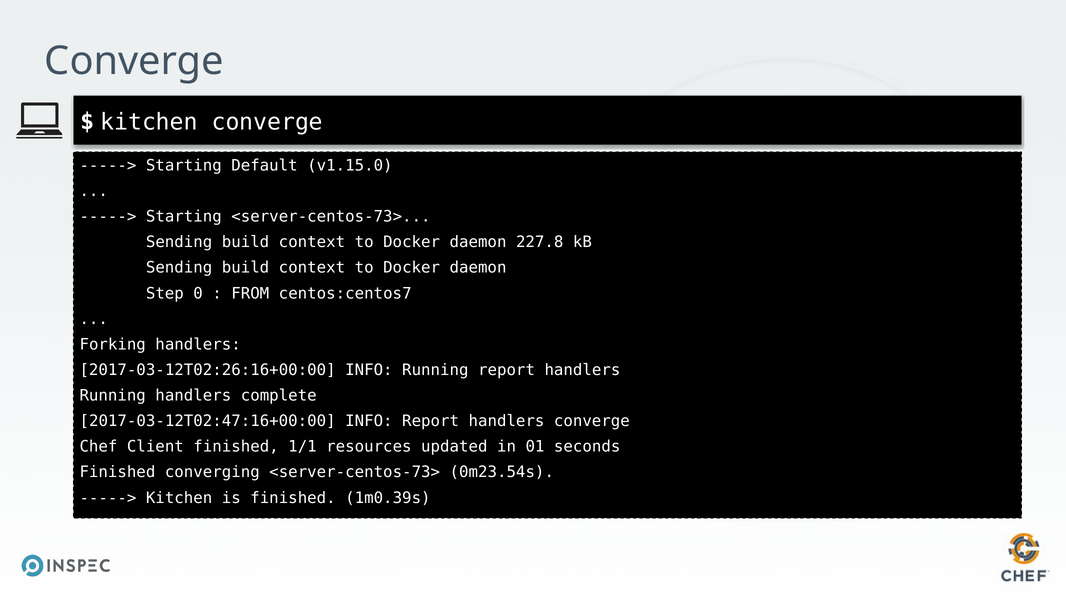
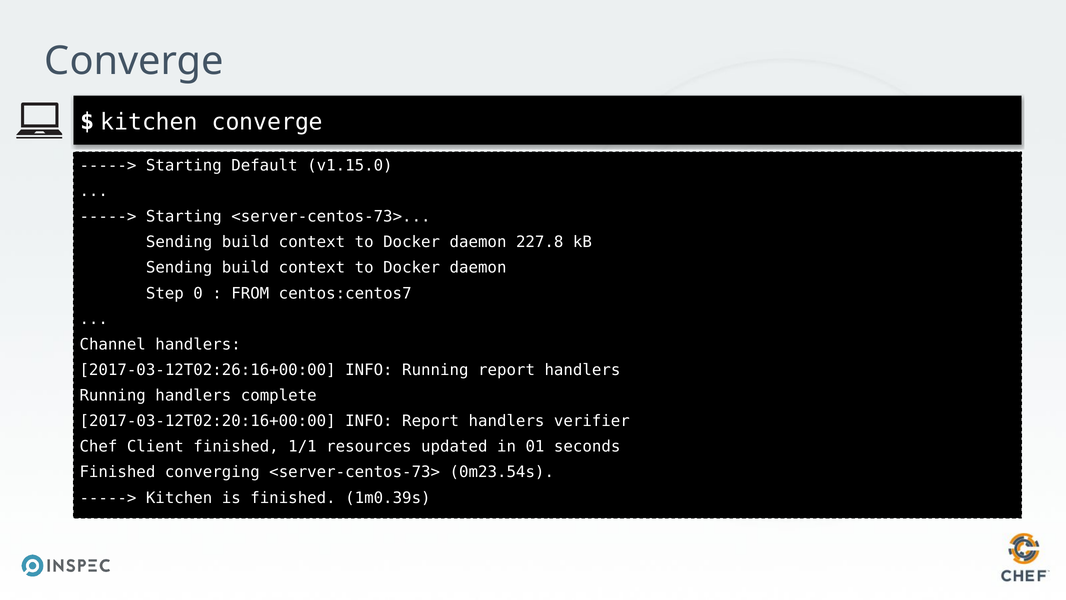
Forking: Forking -> Channel (113, 344)
2017-03-12T02:47:16+00:00: 2017-03-12T02:47:16+00:00 -> 2017-03-12T02:20:16+00:00 (208, 421)
handlers converge: converge -> verifier (592, 421)
